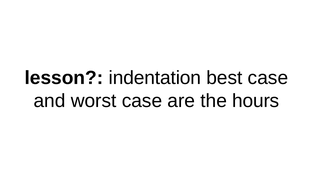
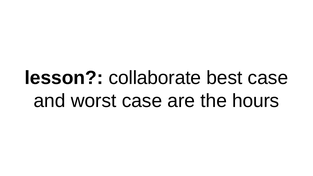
indentation: indentation -> collaborate (155, 78)
